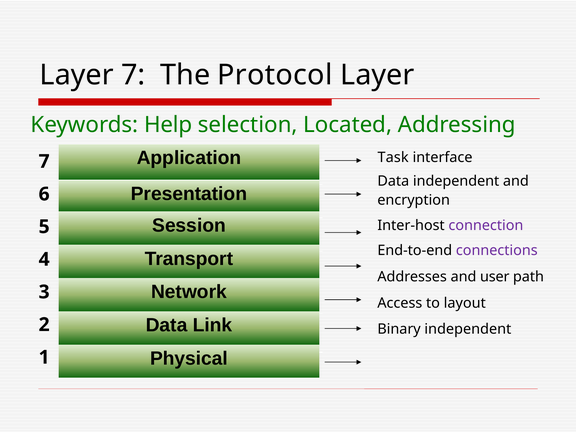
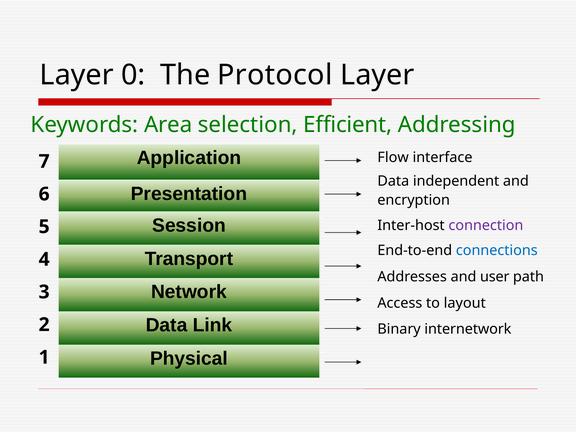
Layer 7: 7 -> 0 (133, 75)
Help: Help -> Area (168, 125)
Located: Located -> Efficient (348, 125)
Task: Task -> Flow (393, 157)
connections colour: purple -> blue (497, 251)
Binary independent: independent -> internetwork (468, 329)
